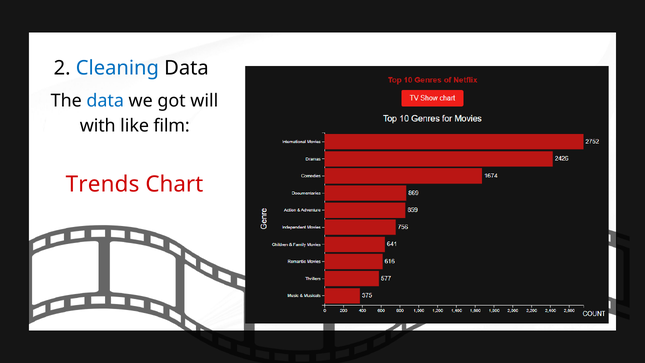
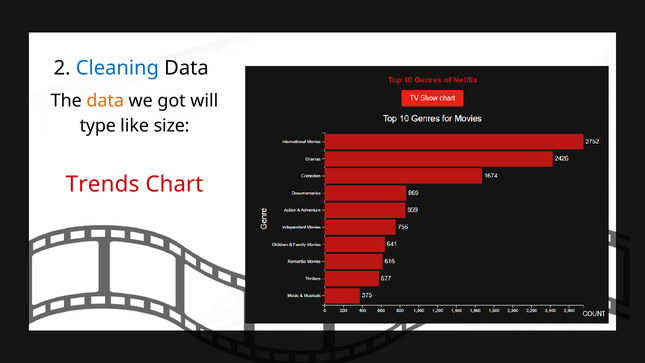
data colour: blue -> orange (105, 101)
with: with -> type (98, 126)
film: film -> size (172, 126)
